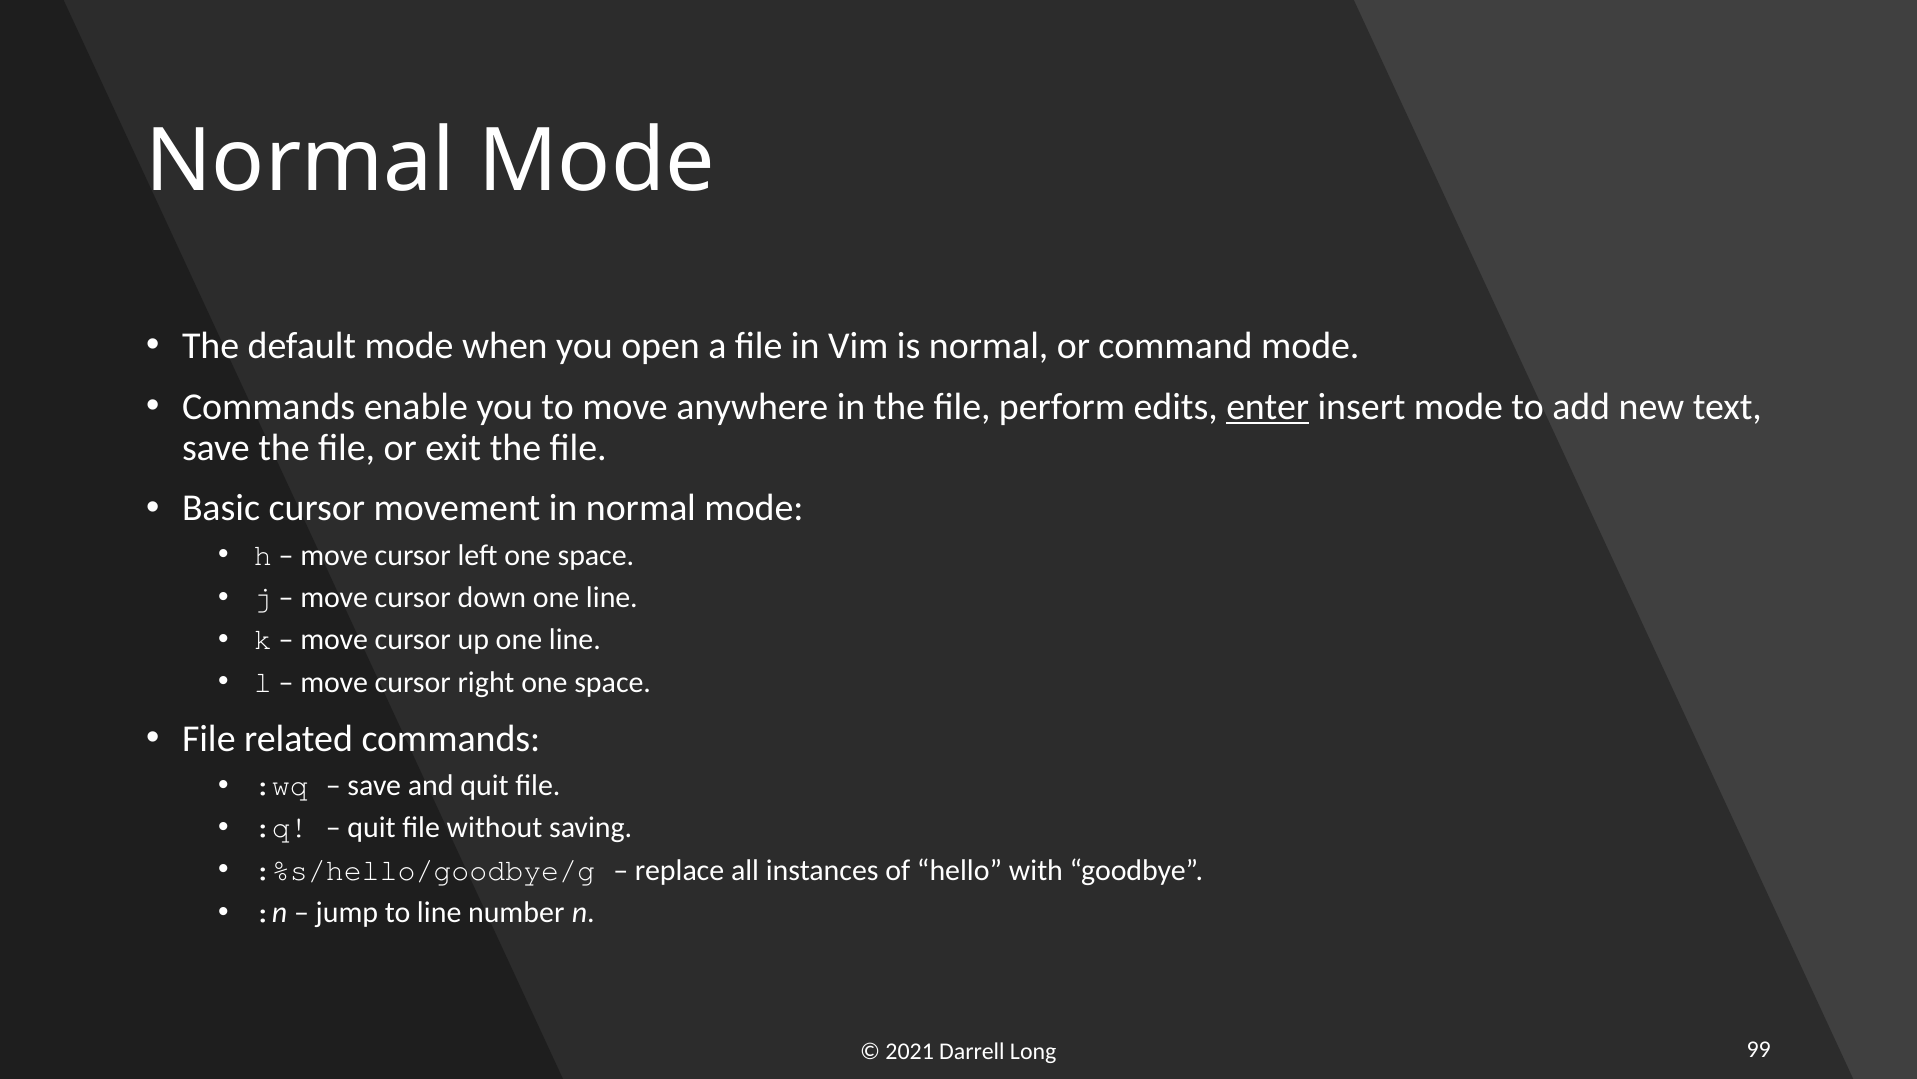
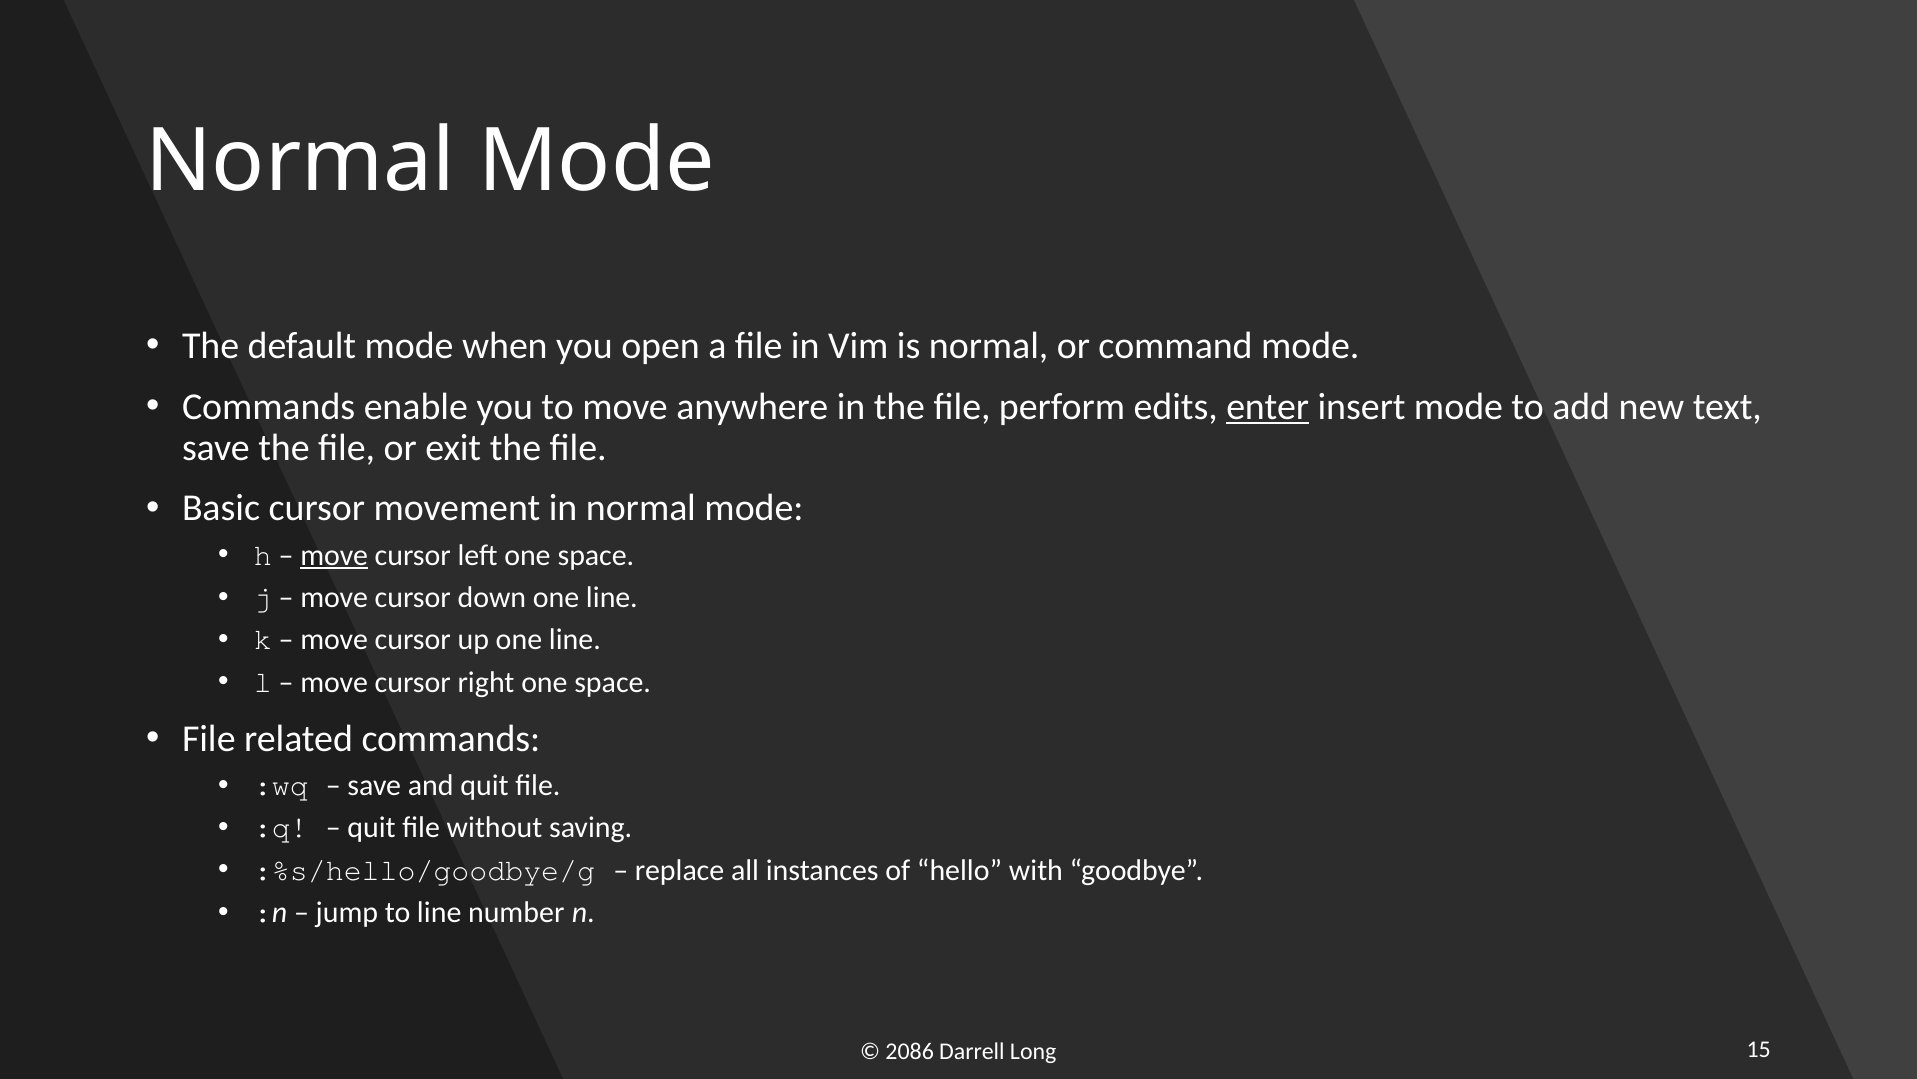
move underline: none -> present (334, 555)
2021: 2021 -> 2086 (910, 1051)
99: 99 -> 15 (1759, 1049)
